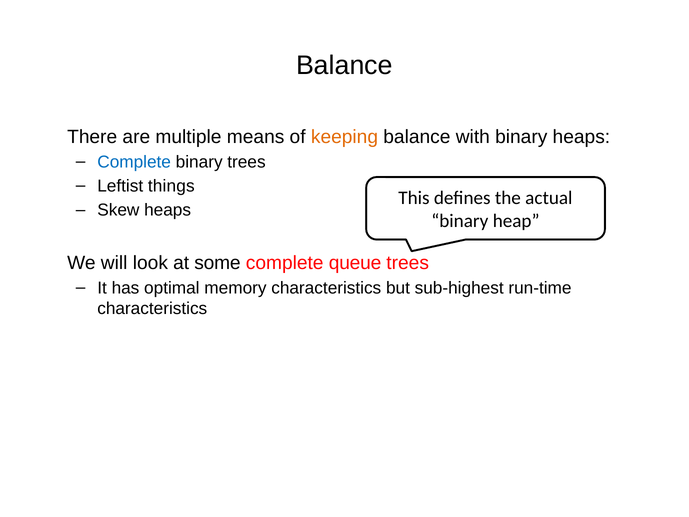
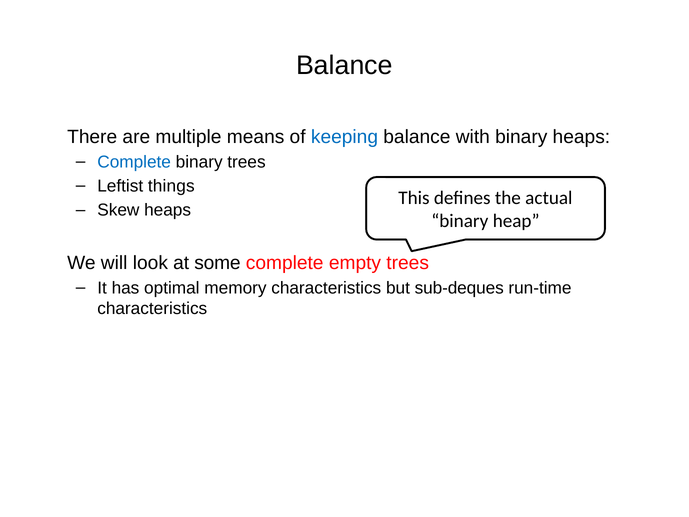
keeping colour: orange -> blue (344, 137)
queue: queue -> empty (355, 263)
sub-highest: sub-highest -> sub-deques (459, 288)
